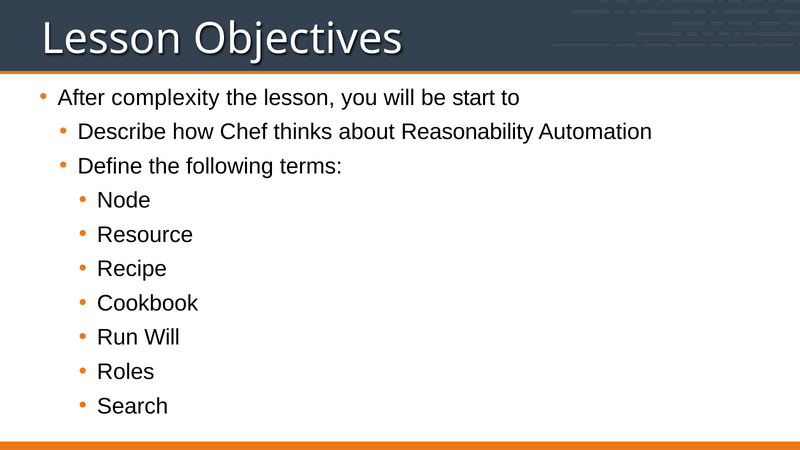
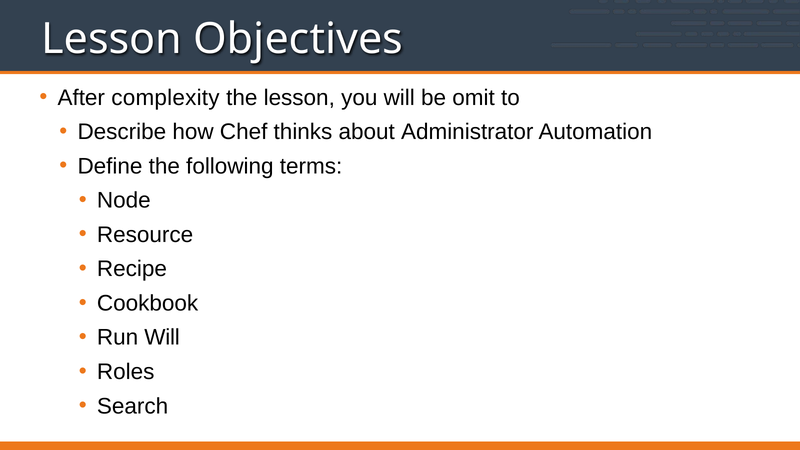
start: start -> omit (474, 98)
Reasonability: Reasonability -> Administrator (467, 132)
